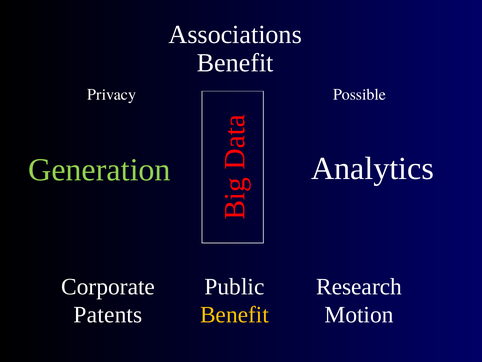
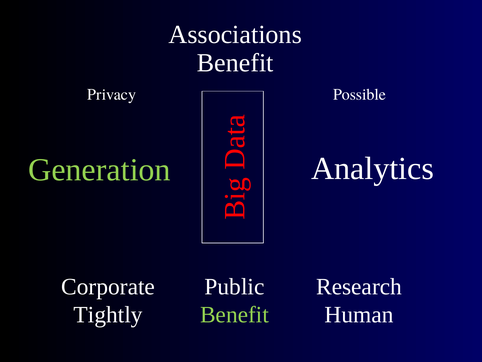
Patents: Patents -> Tightly (108, 314)
Motion: Motion -> Human (359, 314)
Benefit colour: yellow -> light green (235, 314)
